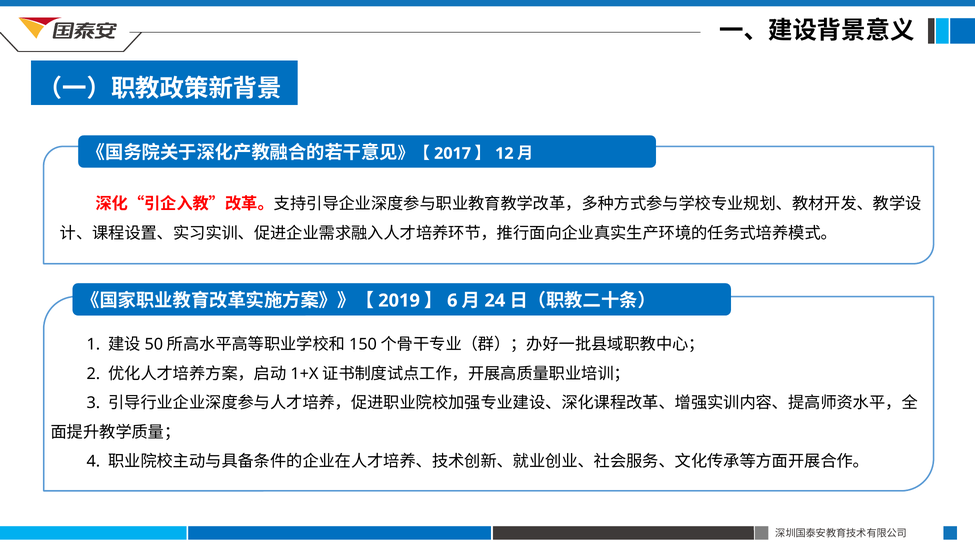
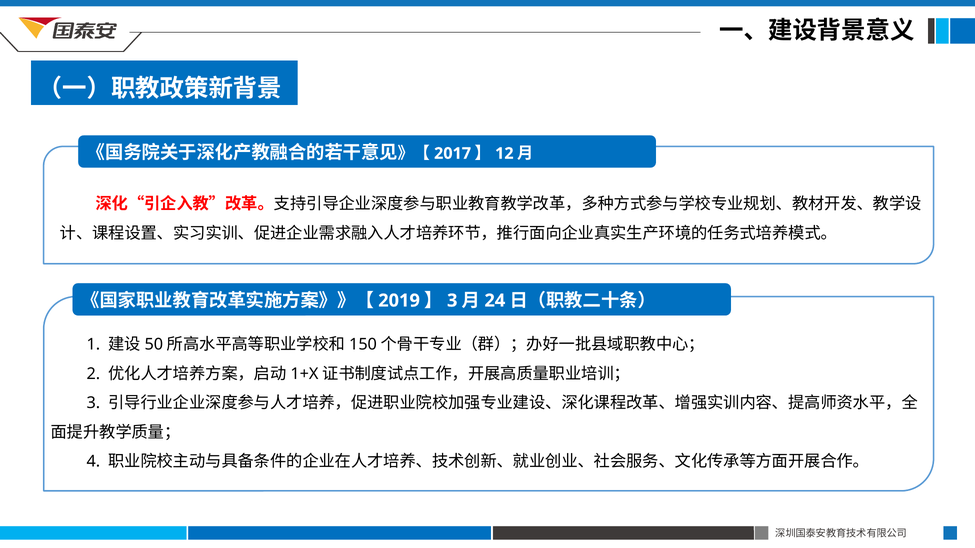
6: 6 -> 3 (452, 301)
